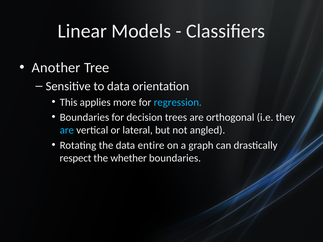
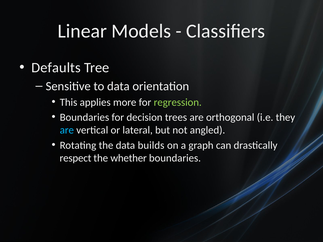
Another: Another -> Defaults (56, 68)
regression colour: light blue -> light green (178, 102)
entire: entire -> builds (151, 145)
